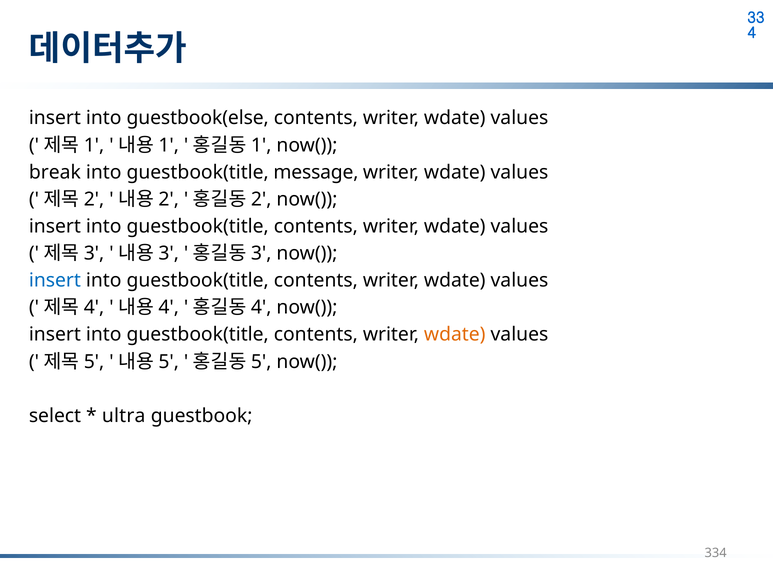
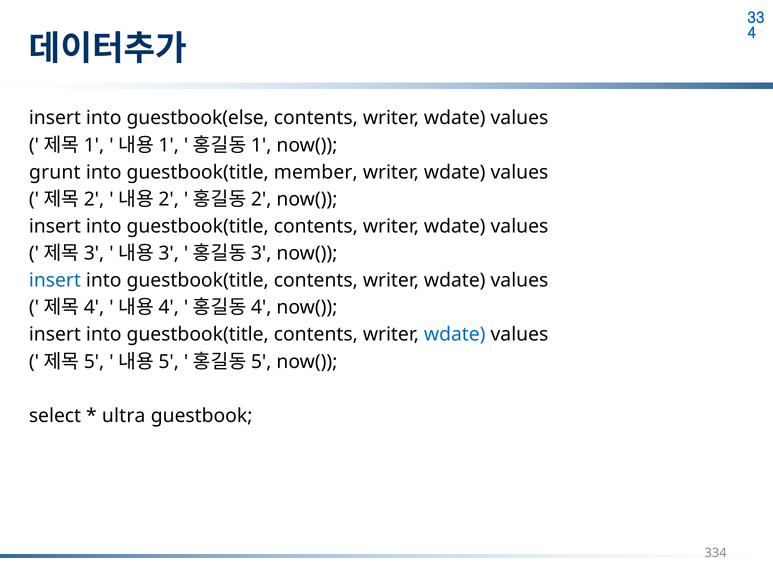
break: break -> grunt (55, 172)
message: message -> member (316, 172)
wdate colour: orange -> blue (455, 334)
